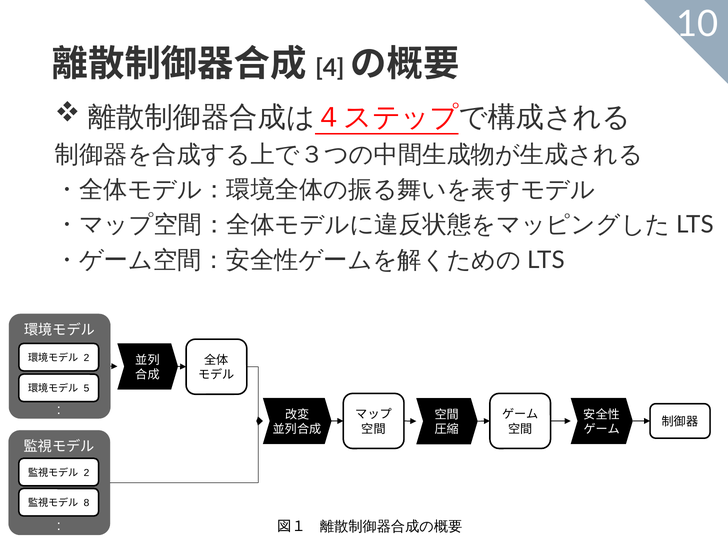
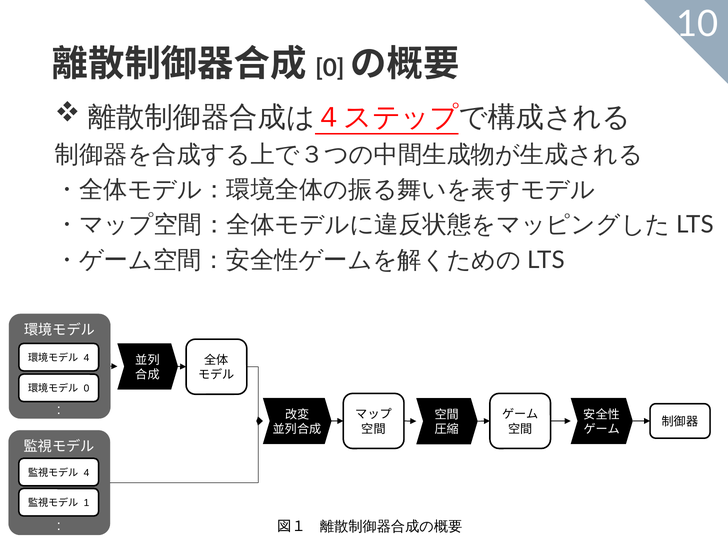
4: 4 -> 0 (330, 68)
2: 2 -> 4 (87, 358)
5: 5 -> 0 (86, 389)
2: 2 -> 4 (86, 473)
8: 8 -> 1 (86, 503)
